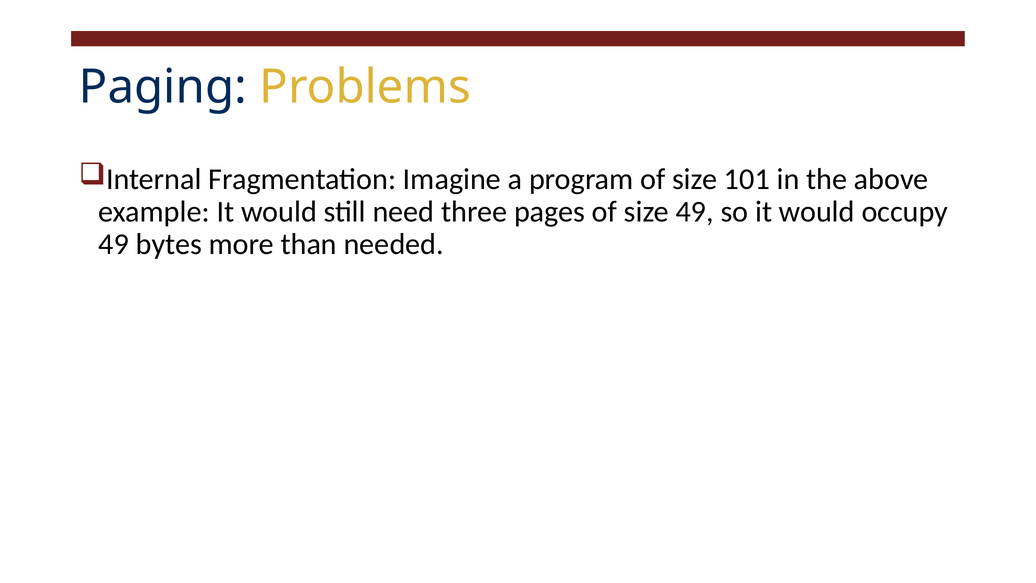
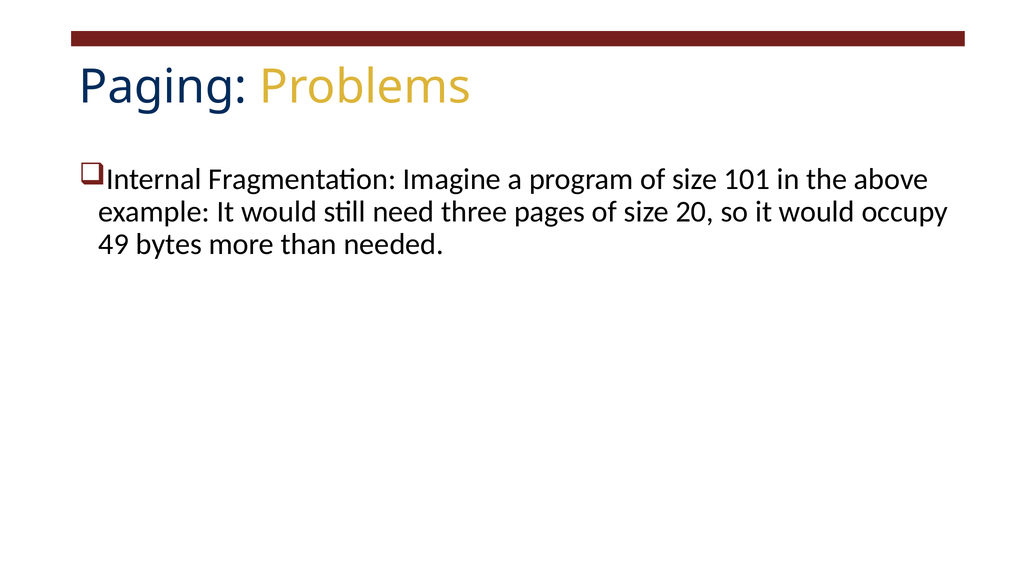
size 49: 49 -> 20 (695, 212)
